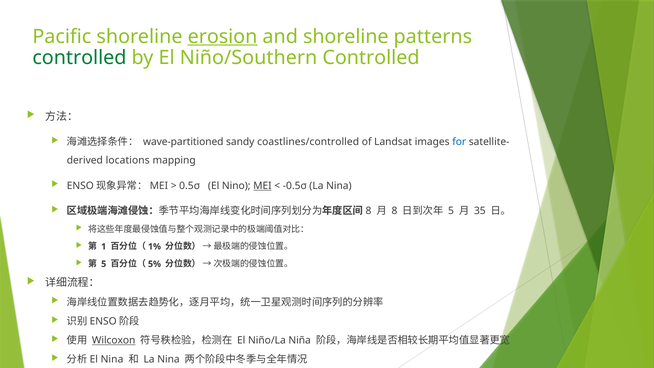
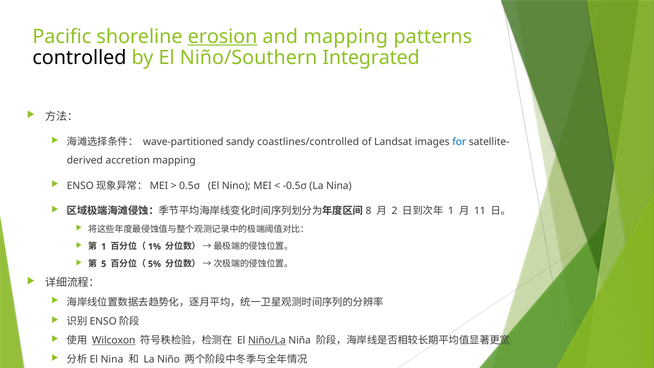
and shoreline: shoreline -> mapping (346, 36)
controlled colour: green -> black (79, 58)
Niño/Southern Controlled: Controlled -> Integrated (371, 58)
locations: locations -> accretion (128, 160)
MEI underline: present -> none (262, 186)
8: 8 -> 2 (394, 211)
5: 5 -> 1 (451, 211)
35: 35 -> 11 (480, 211)
Niño/La underline: none -> present (267, 340)
Nina: Nina -> Niño (169, 359)
